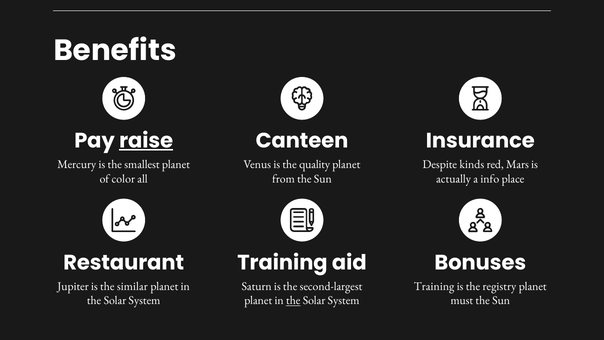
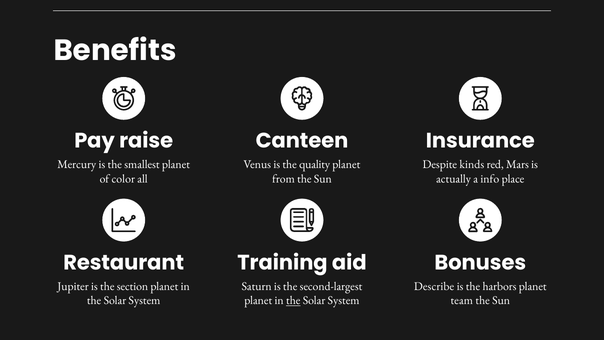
raise underline: present -> none (146, 141)
similar: similar -> section (132, 286)
Training: Training -> Describe (434, 286)
registry: registry -> harbors (500, 286)
must: must -> team (462, 300)
